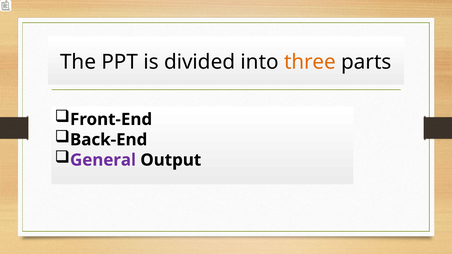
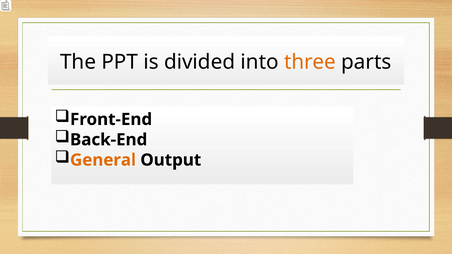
General colour: purple -> orange (103, 160)
